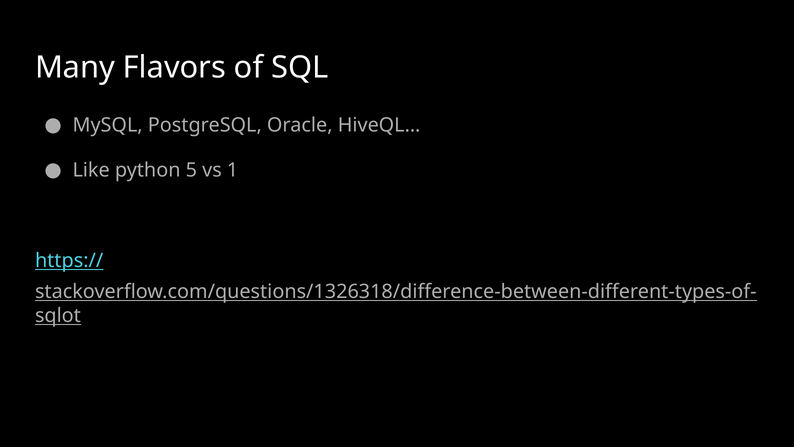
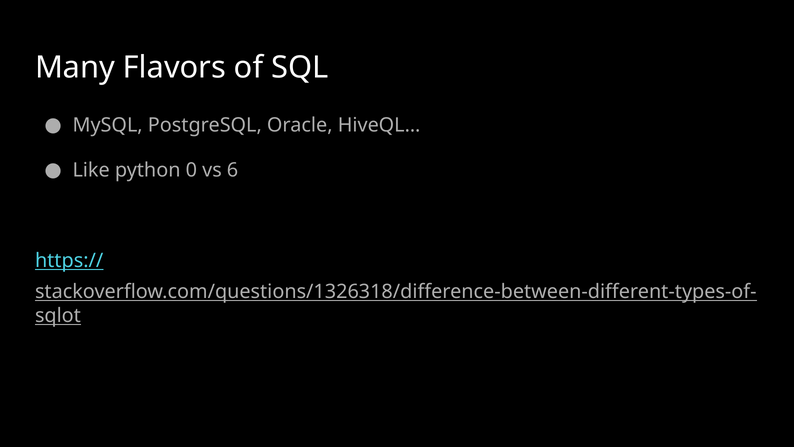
5: 5 -> 0 (191, 170)
1: 1 -> 6 (233, 170)
